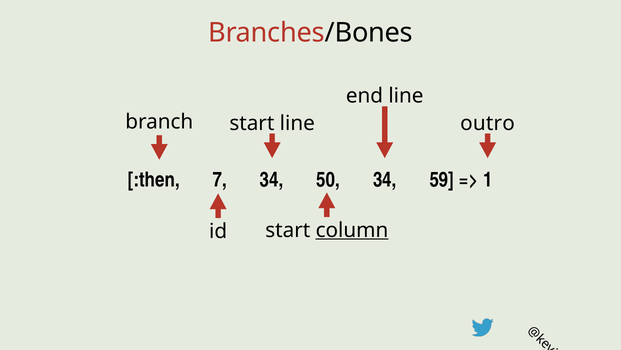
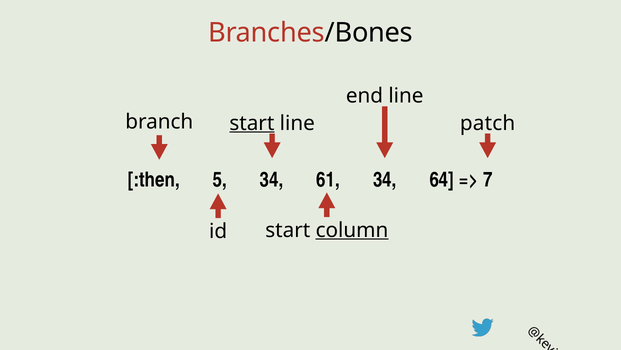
start underline: none -> present (252, 123)
outro: outro -> patch (488, 123)
7: 7 -> 5 (220, 180)
50: 50 -> 61 (328, 180)
59: 59 -> 64 (442, 180)
1: 1 -> 7 (488, 180)
